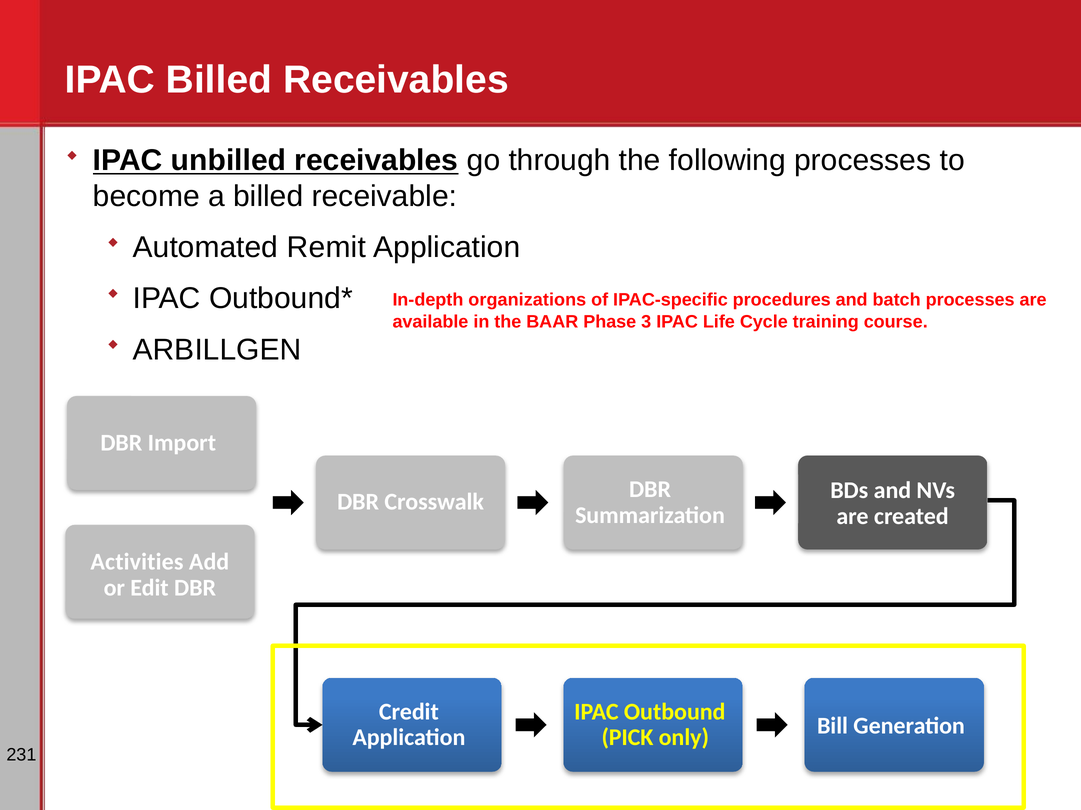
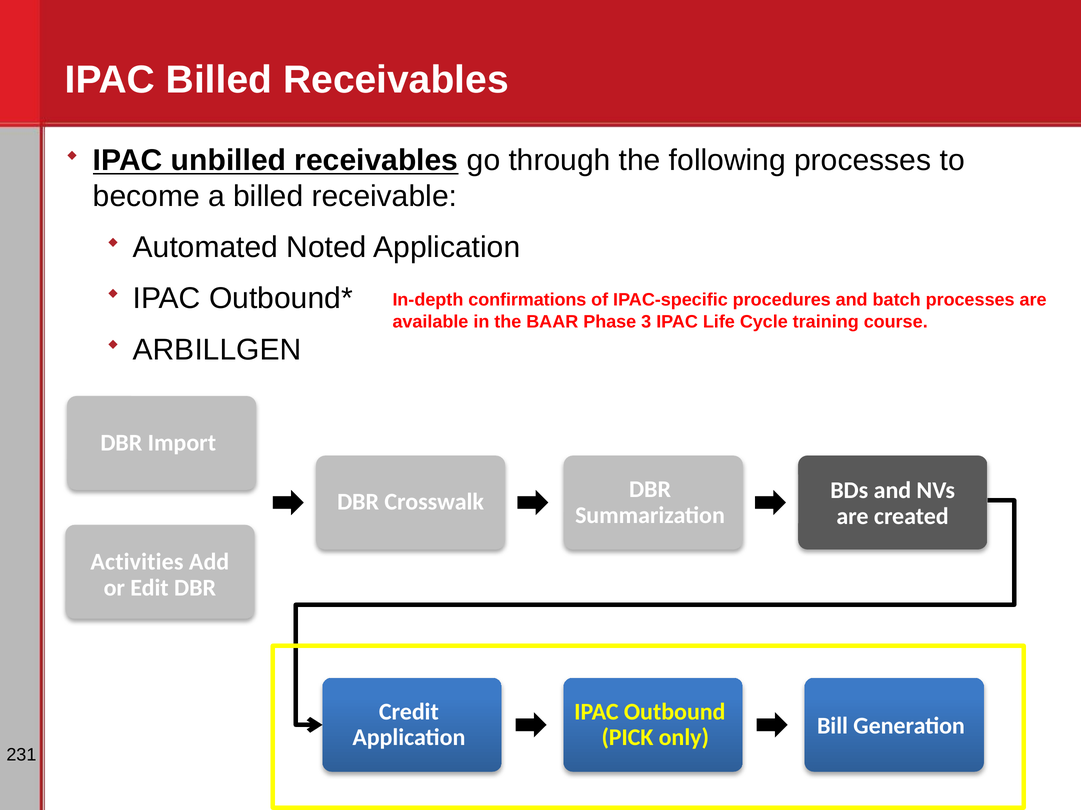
Remit: Remit -> Noted (327, 248)
organizations: organizations -> confirmations (527, 300)
